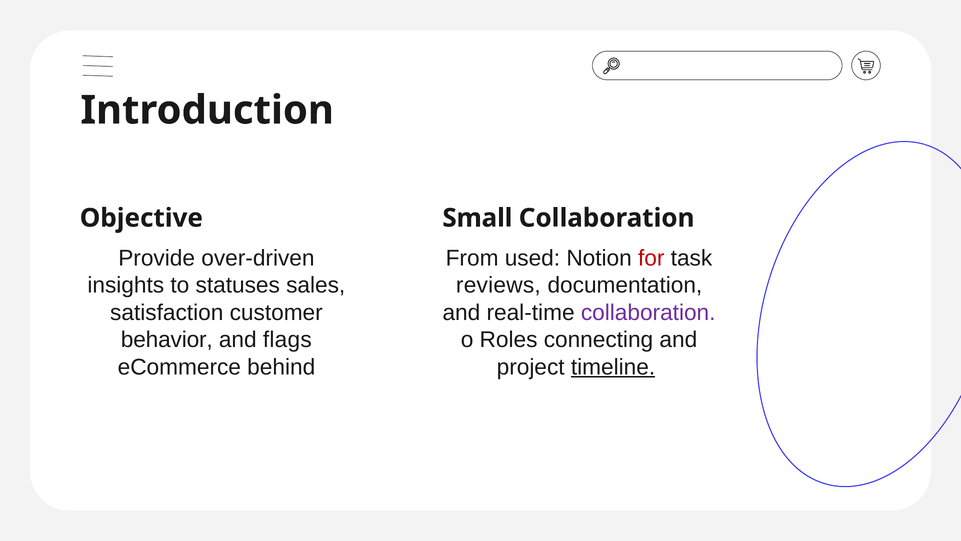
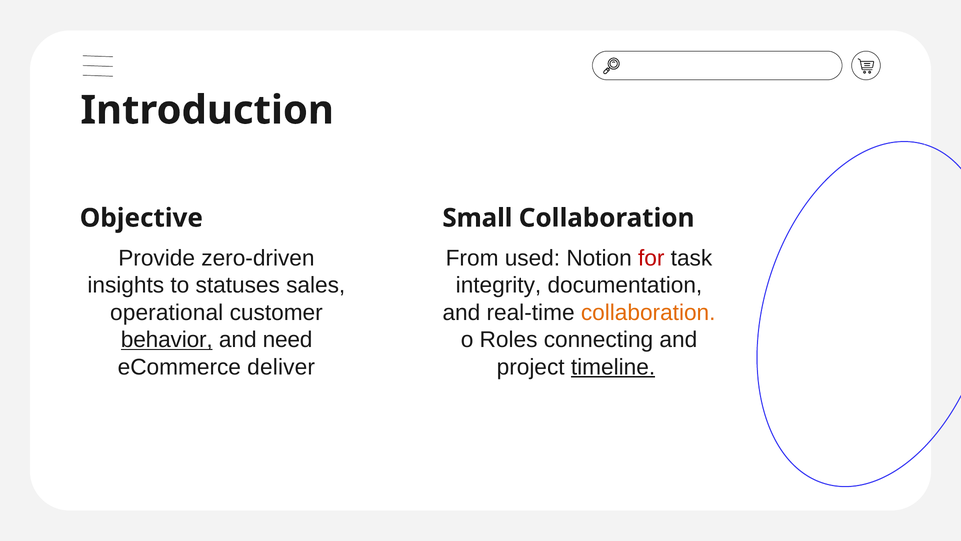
over-driven: over-driven -> zero-driven (258, 258)
reviews: reviews -> integrity (498, 285)
satisfaction: satisfaction -> operational (167, 312)
collaboration colour: purple -> orange (648, 312)
behavior underline: none -> present (167, 339)
flags: flags -> need (288, 339)
behind: behind -> deliver (281, 367)
